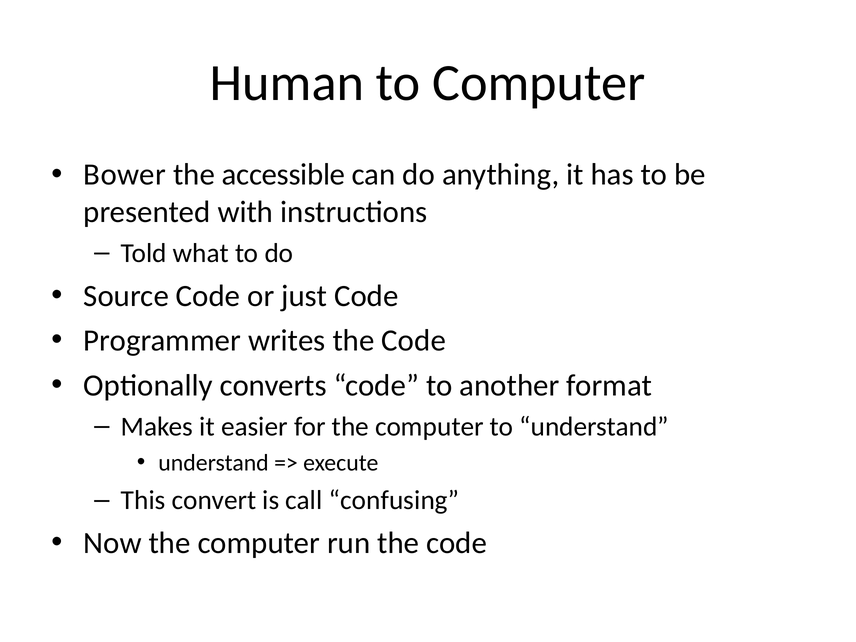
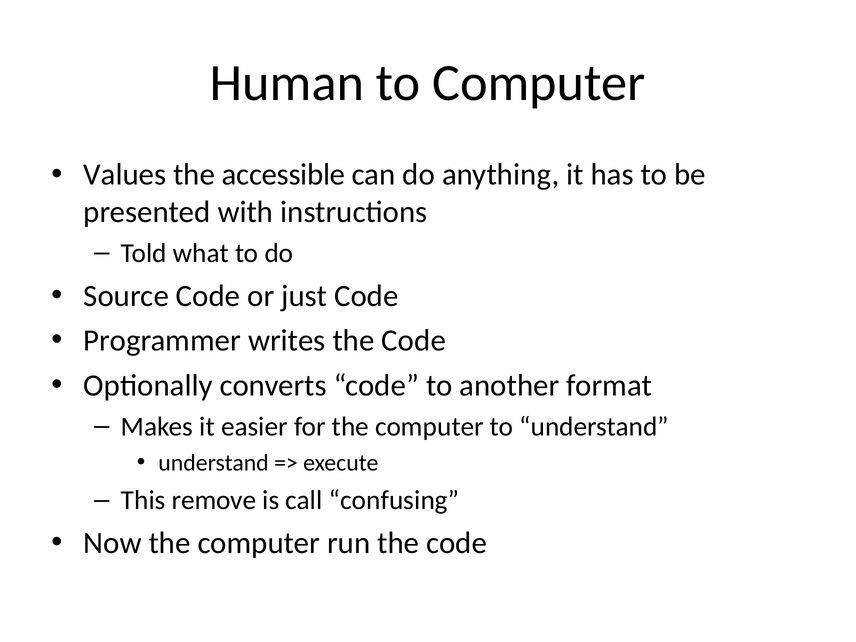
Bower: Bower -> Values (125, 175)
convert: convert -> remove (214, 500)
